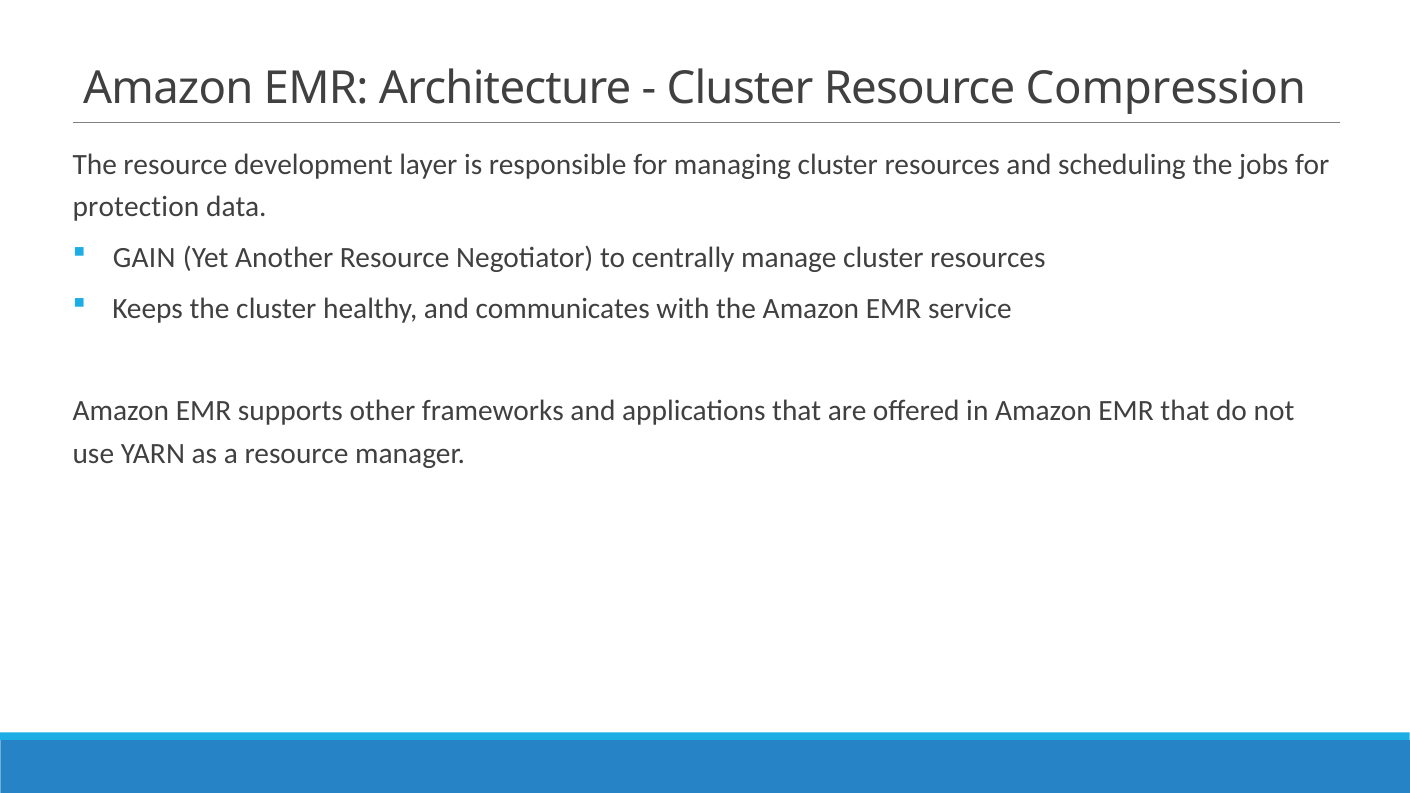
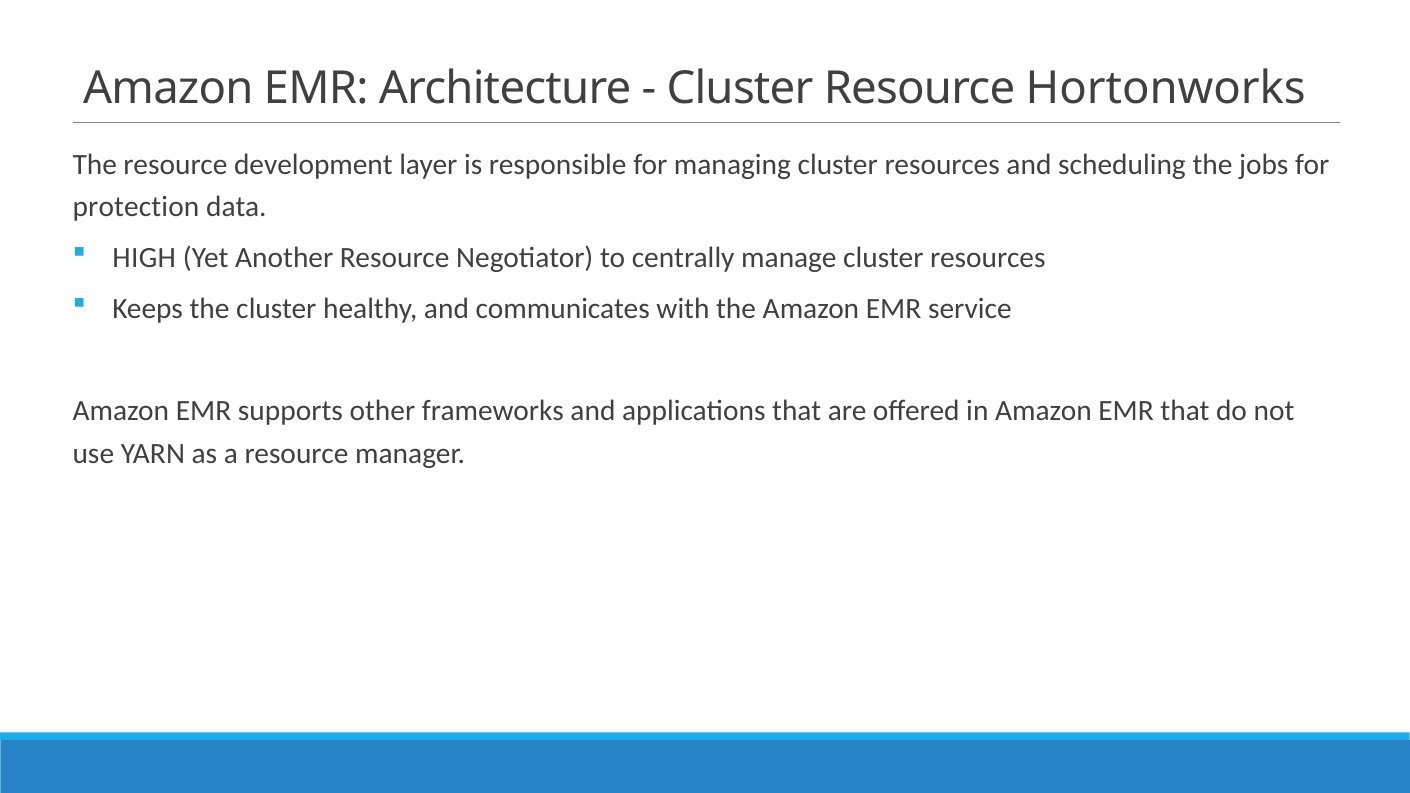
Compression: Compression -> Hortonworks (1166, 88)
GAIN: GAIN -> HIGH (144, 258)
